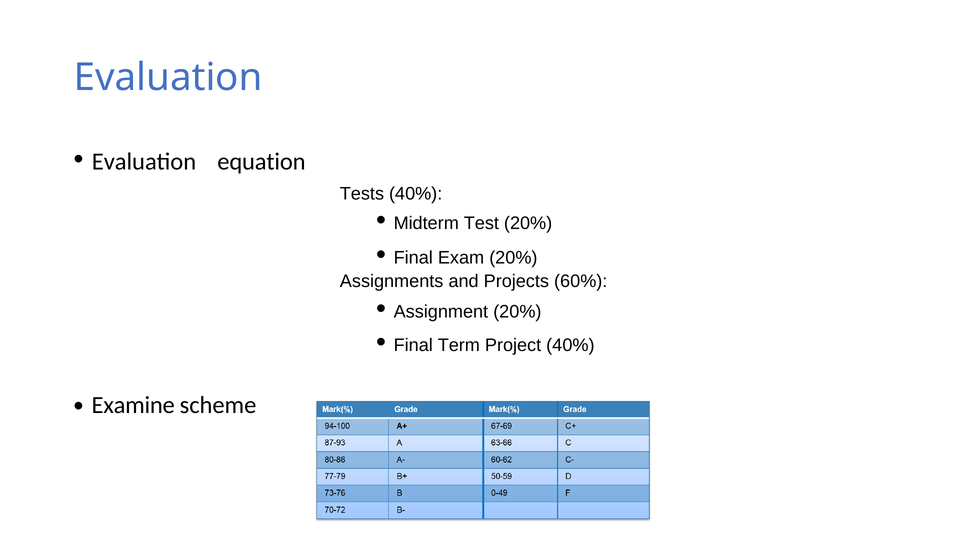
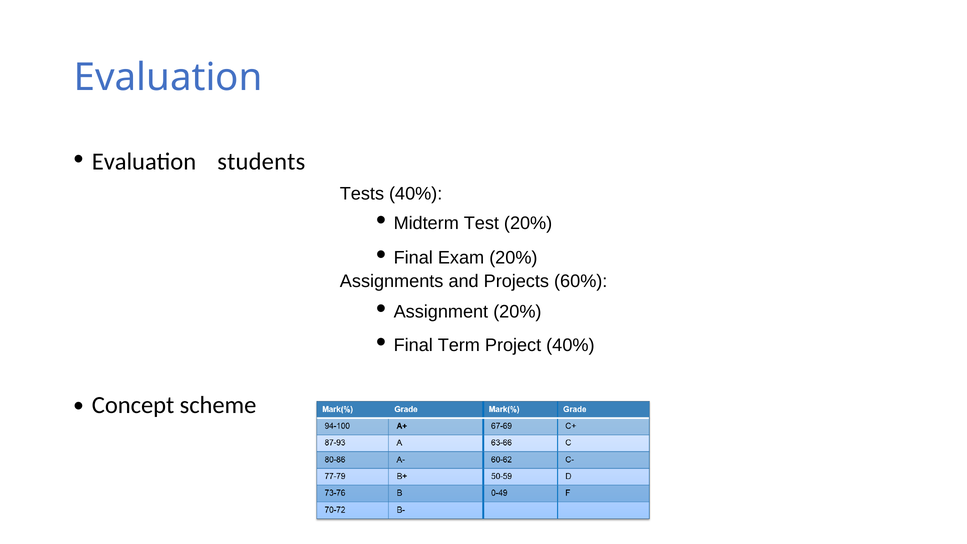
equation: equation -> students (261, 162)
Examine: Examine -> Concept (133, 405)
